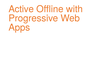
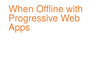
Active: Active -> When (21, 9)
